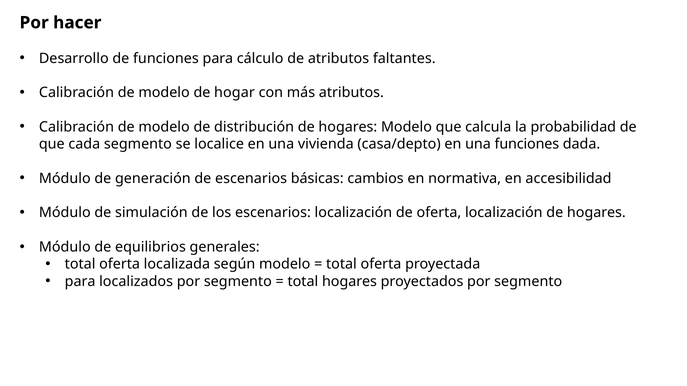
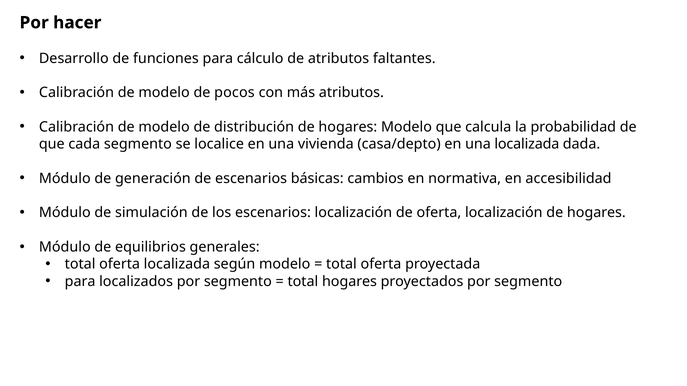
hogar: hogar -> pocos (234, 93)
una funciones: funciones -> localizada (527, 144)
